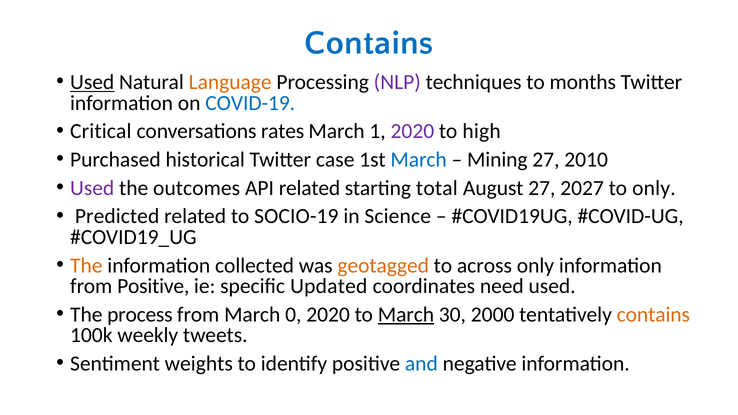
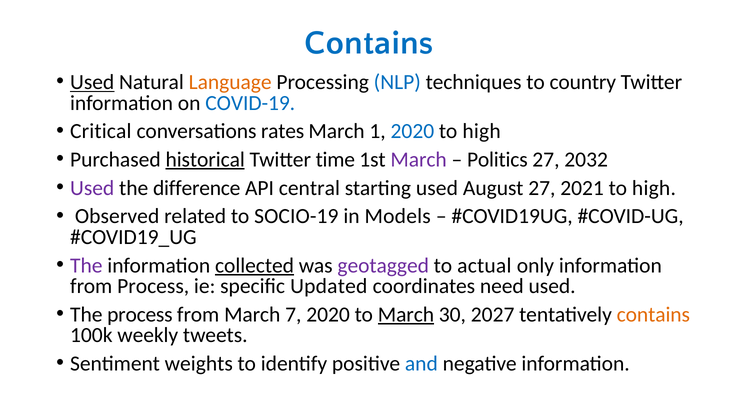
NLP colour: purple -> blue (397, 82)
months: months -> country (583, 82)
2020 colour: purple -> blue (412, 131)
historical underline: none -> present (205, 160)
case: case -> time (335, 160)
March colour: blue -> purple (419, 160)
Mining: Mining -> Politics (497, 160)
2010: 2010 -> 2032 (586, 160)
outcomes: outcomes -> difference (197, 188)
API related: related -> central (309, 188)
starting total: total -> used (437, 188)
2027: 2027 -> 2021 (582, 188)
only: only -> high (654, 188)
Predicted: Predicted -> Observed (117, 216)
Science: Science -> Models (398, 216)
The colour: orange -> purple (86, 265)
collected underline: none -> present (255, 265)
geotagged colour: orange -> purple (383, 265)
across: across -> actual (484, 265)
from Positive: Positive -> Process (153, 286)
0: 0 -> 7 (293, 315)
2000: 2000 -> 2027 (493, 315)
